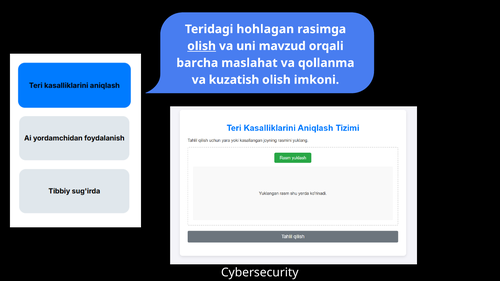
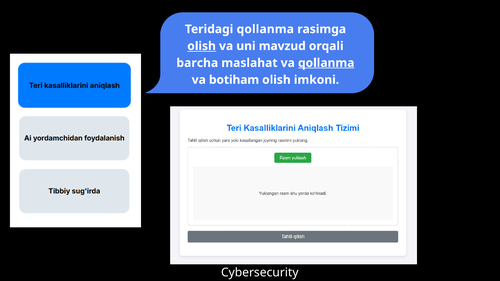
Teridagi hohlagan: hohlagan -> qollanma (265, 29)
qollanma underline: none -> present (326, 63)
kuzatish: kuzatish -> botiham (234, 80)
